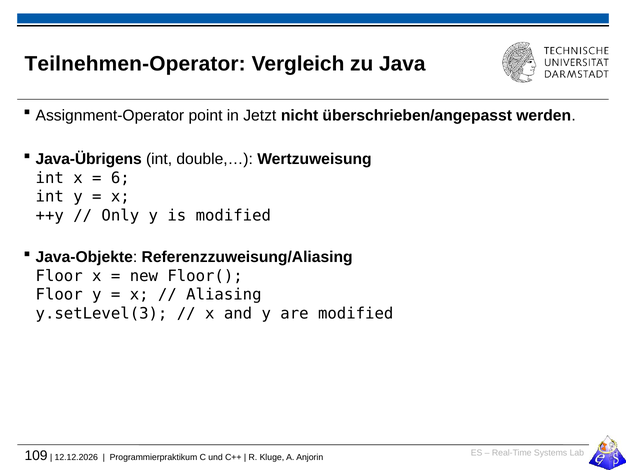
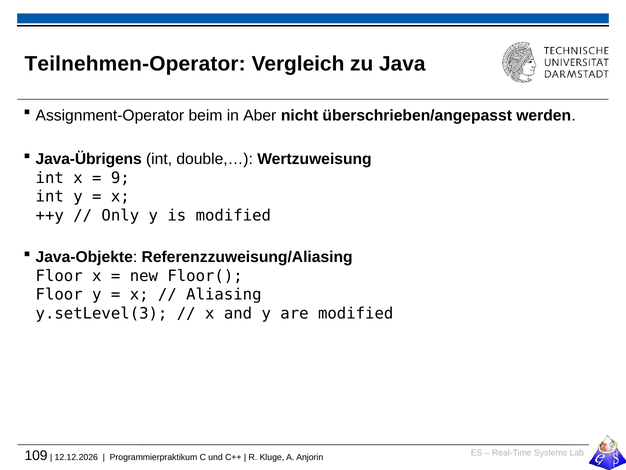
point: point -> beim (205, 115)
Jetzt: Jetzt -> Aber (260, 115)
6: 6 -> 9 (120, 178)
